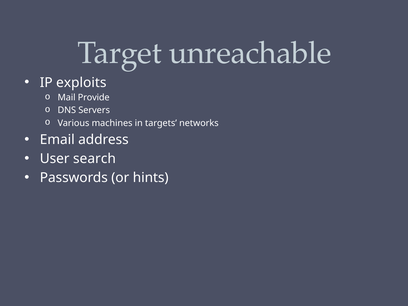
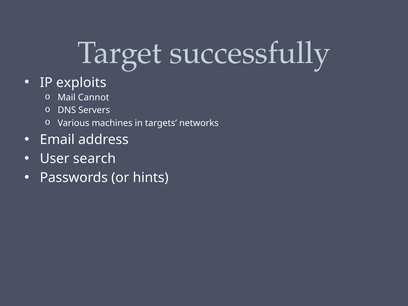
unreachable: unreachable -> successfully (250, 53)
Provide: Provide -> Cannot (94, 98)
